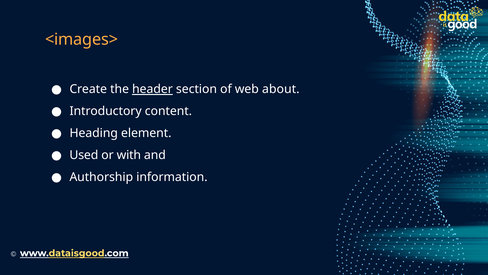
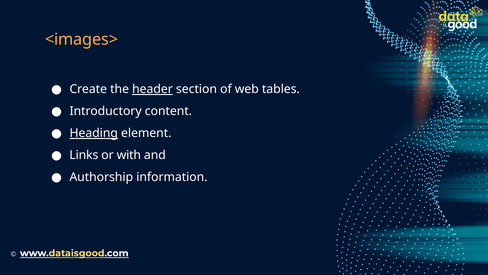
about: about -> tables (281, 89)
Heading underline: none -> present (94, 133)
Used: Used -> Links (84, 155)
